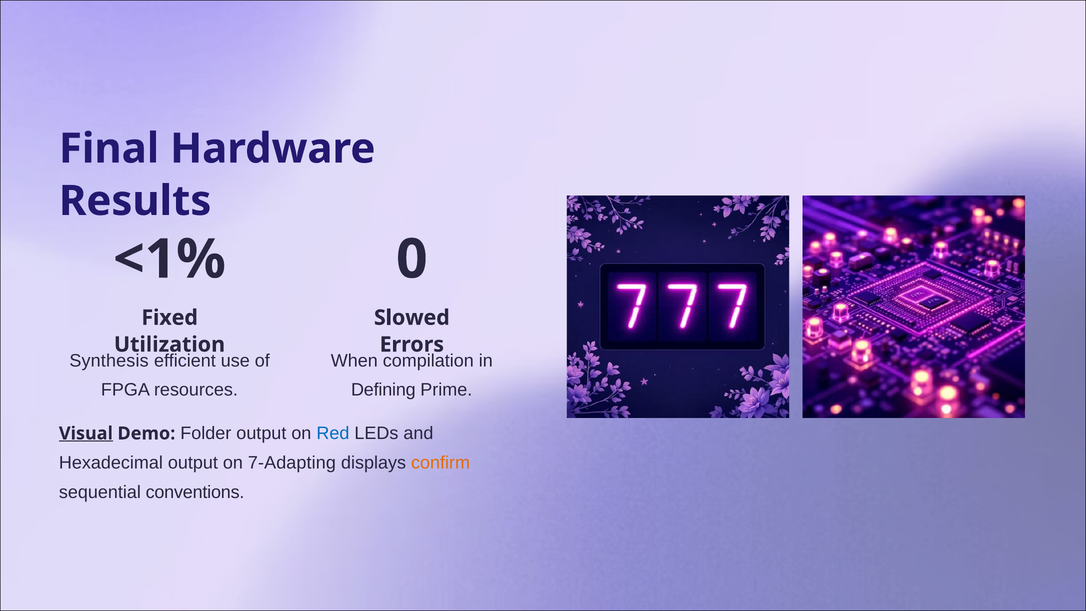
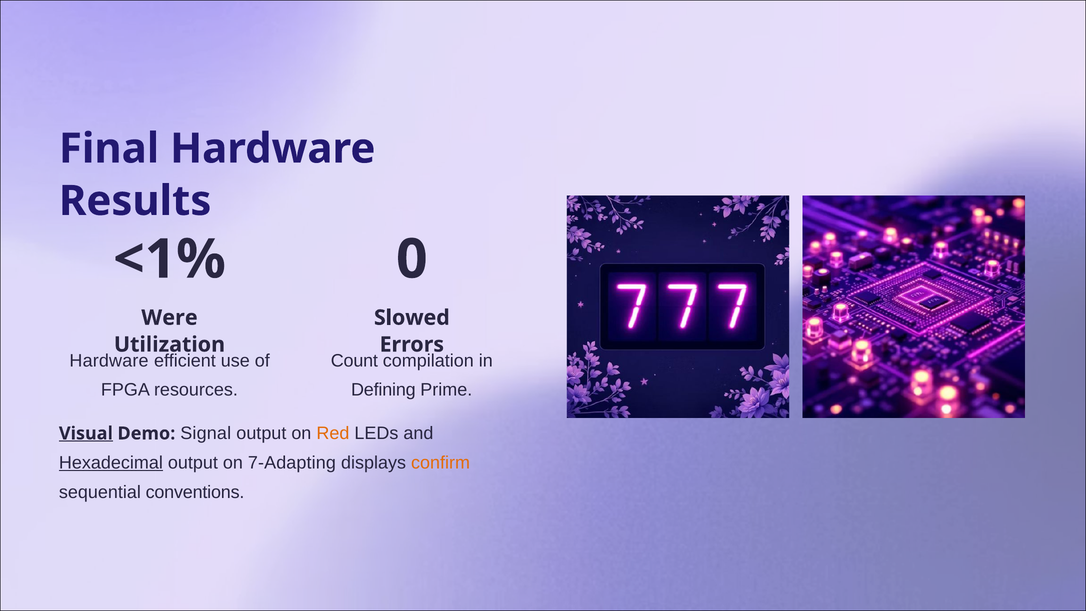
Fixed: Fixed -> Were (170, 318)
Synthesis: Synthesis -> Hardware (109, 361)
When: When -> Count (354, 361)
Folder: Folder -> Signal (206, 433)
Red colour: blue -> orange (333, 433)
Hexadecimal underline: none -> present (111, 463)
